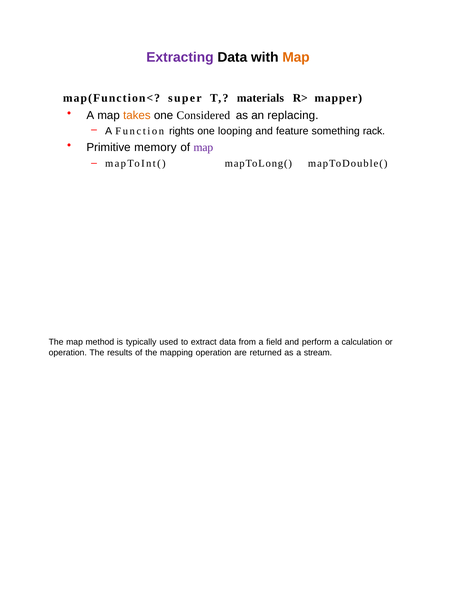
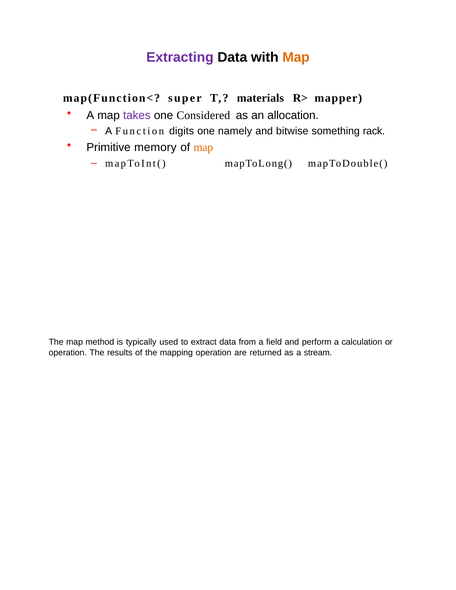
takes colour: orange -> purple (137, 115)
replacing: replacing -> allocation (293, 115)
rights: rights -> digits (182, 131)
looping: looping -> namely (235, 131)
feature: feature -> bitwise (292, 131)
map colour: purple -> orange (203, 147)
